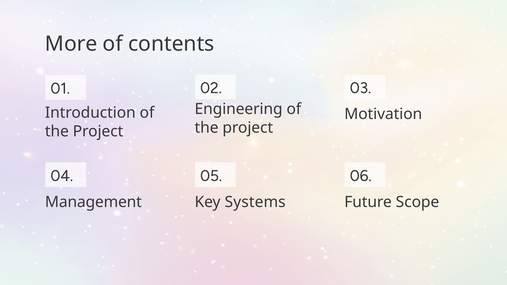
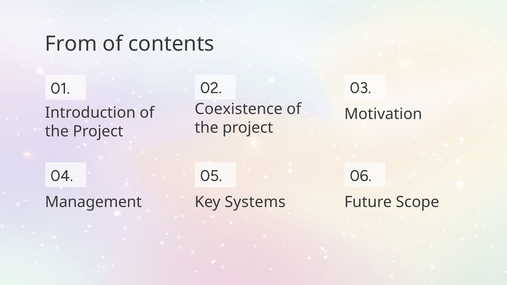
More: More -> From (71, 44)
Engineering: Engineering -> Coexistence (239, 109)
